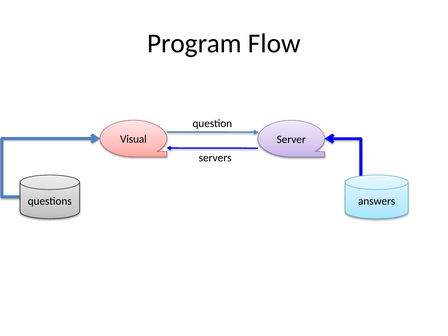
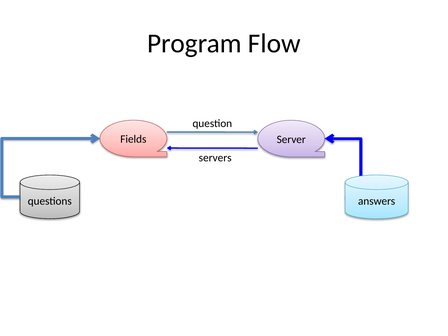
Visual: Visual -> Fields (133, 139)
